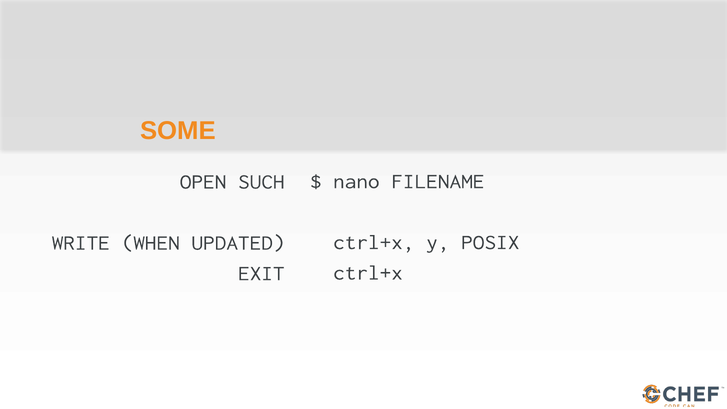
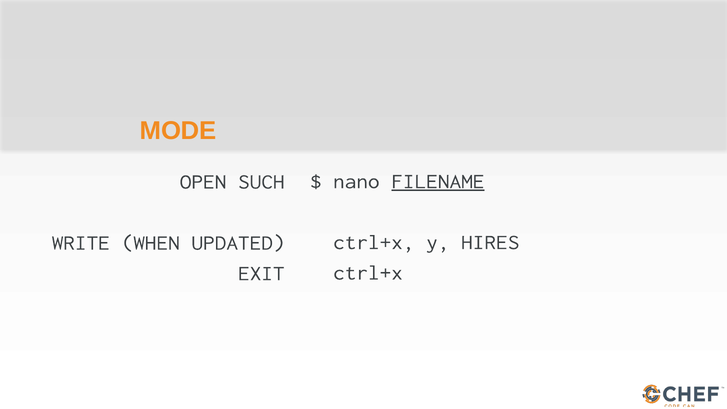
SOME: SOME -> MODE (178, 131)
FILENAME underline: none -> present (438, 181)
POSIX: POSIX -> HIRES (490, 242)
